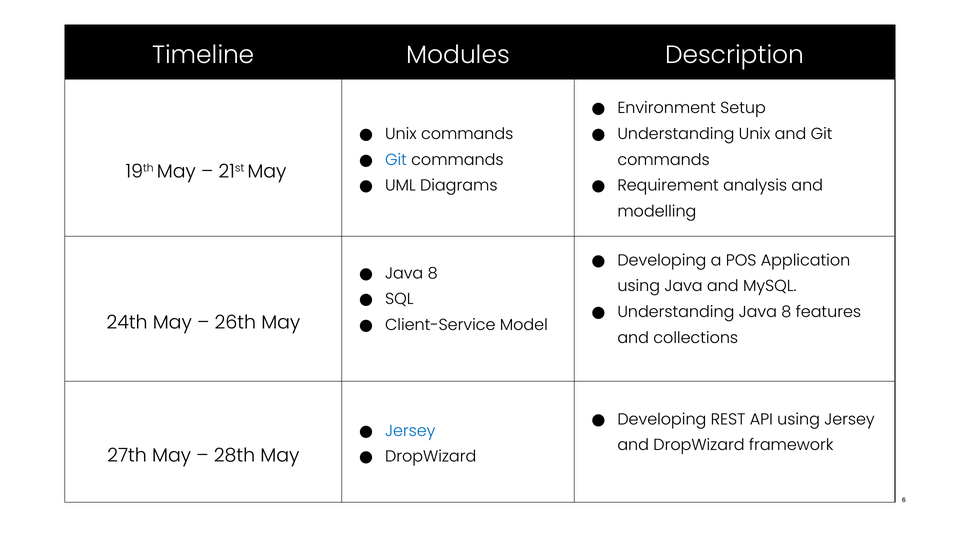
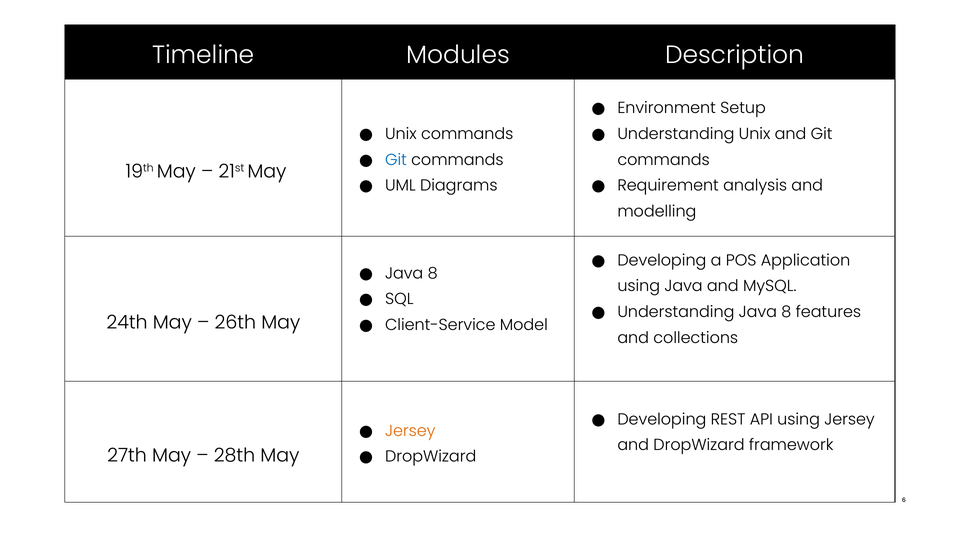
Jersey colour: blue -> orange (410, 431)
